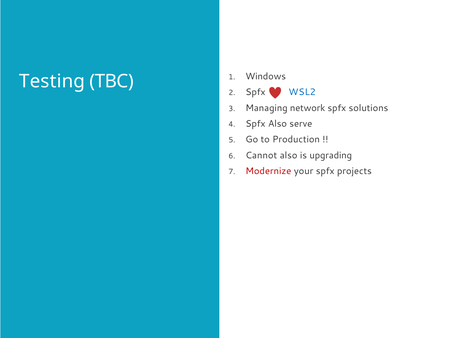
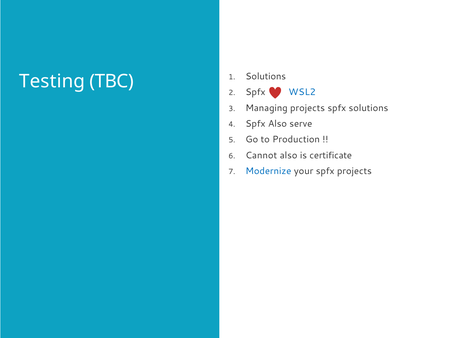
Windows: Windows -> Solutions (266, 76)
Managing network: network -> projects (308, 108)
upgrading: upgrading -> certificate (331, 155)
Modernize colour: red -> blue (268, 171)
